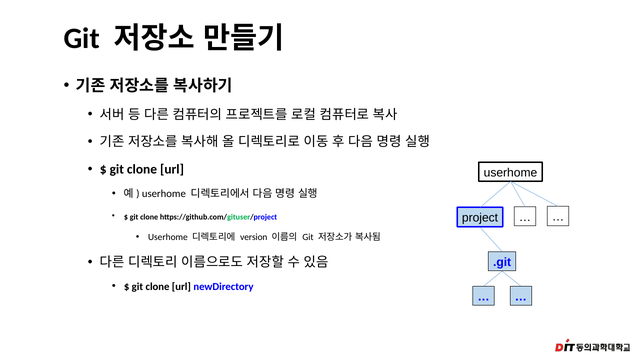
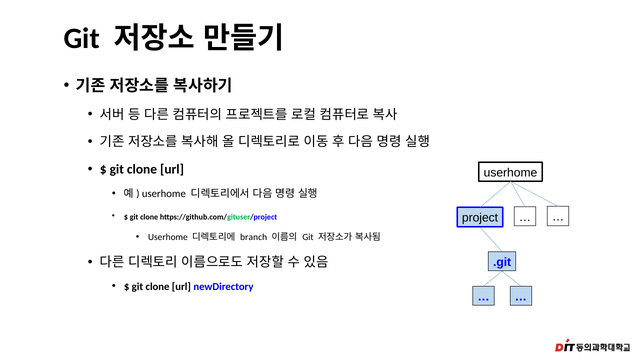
version: version -> branch (254, 237)
